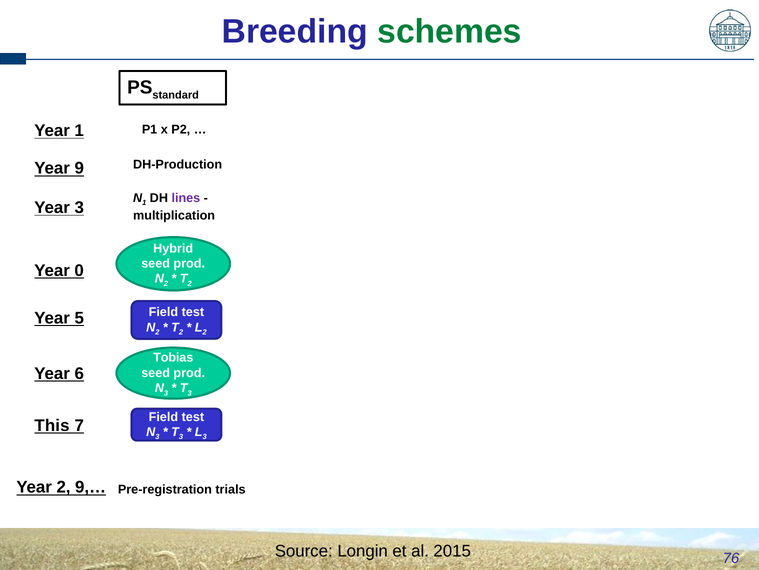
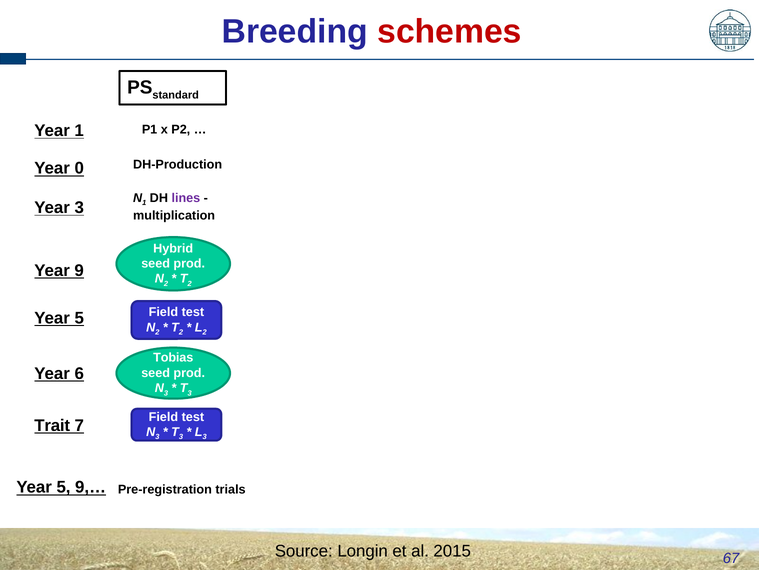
schemes colour: green -> red (449, 32)
9: 9 -> 0 (79, 168)
0: 0 -> 9 (79, 270)
This: This -> Trait (52, 425)
2: 2 -> 5 (64, 487)
76: 76 -> 67 (731, 558)
